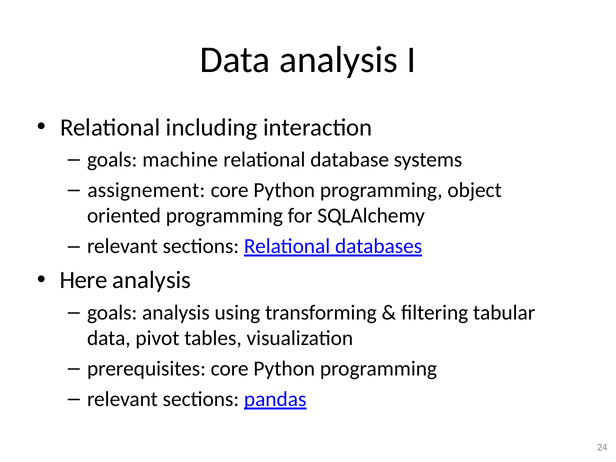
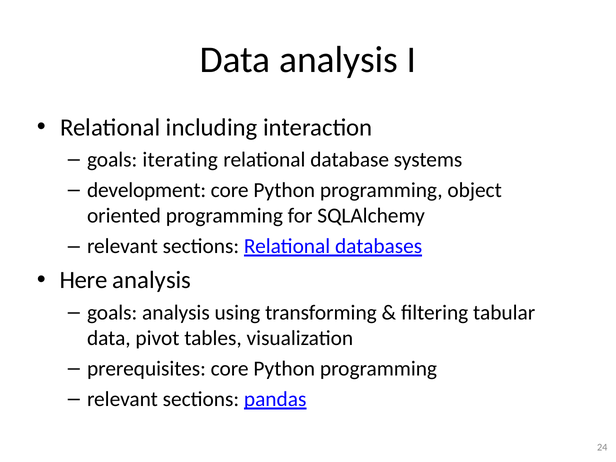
machine: machine -> iterating (180, 160)
assignement: assignement -> development (147, 190)
